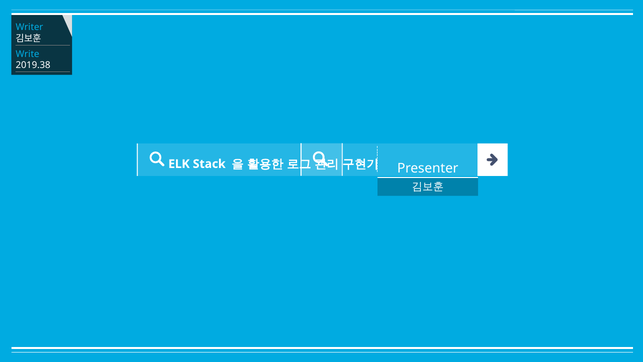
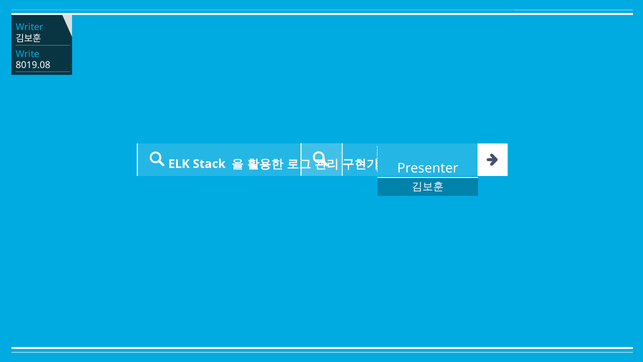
2019.38: 2019.38 -> 8019.08 (33, 65)
